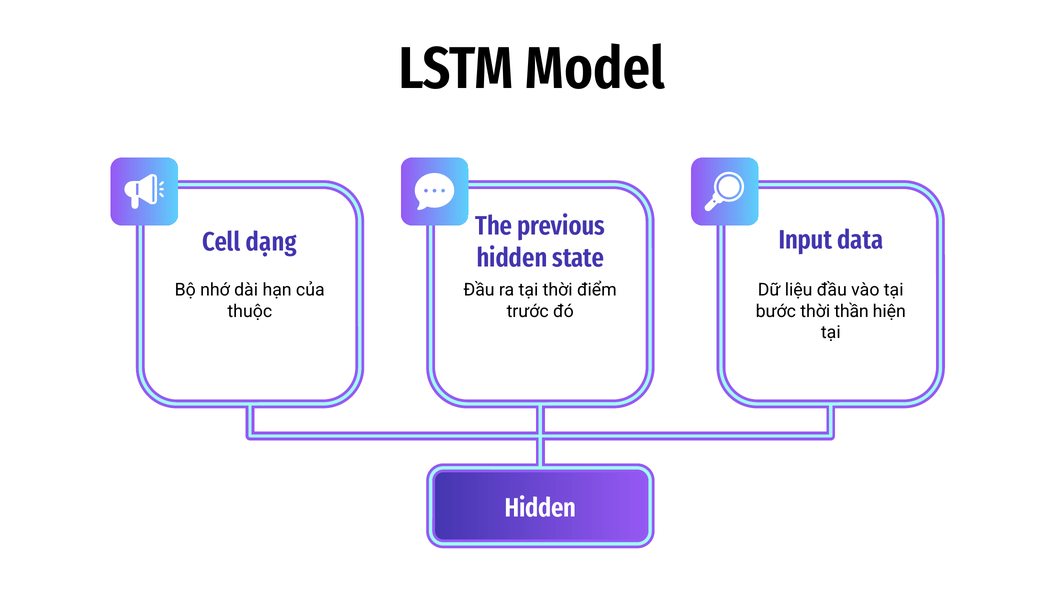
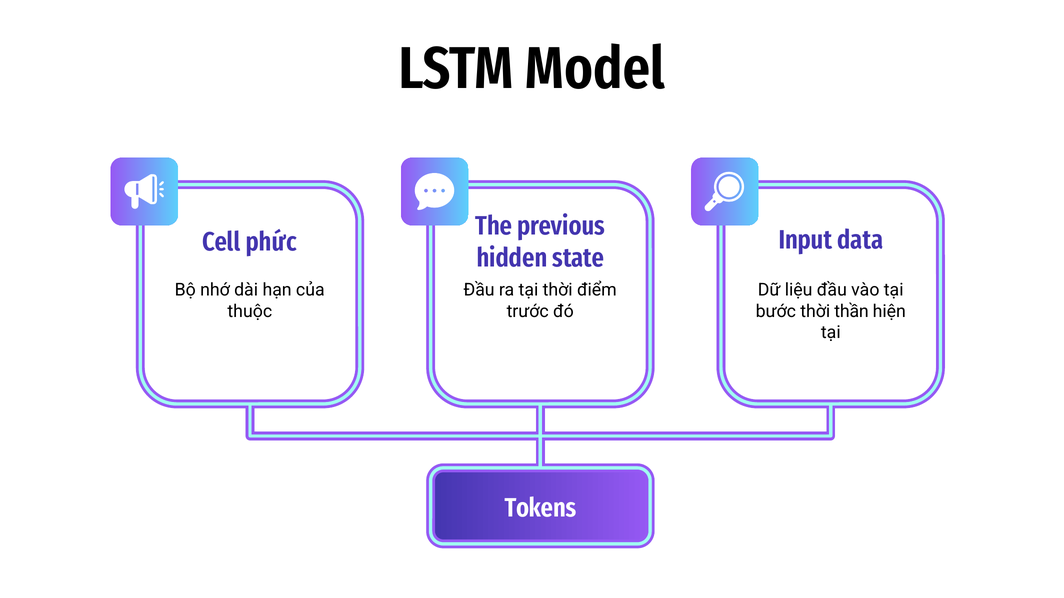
dạng: dạng -> phức (271, 242)
Hidden: Hidden -> Tokens (540, 508)
